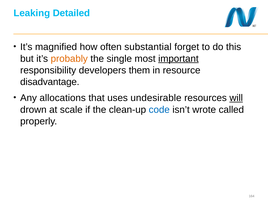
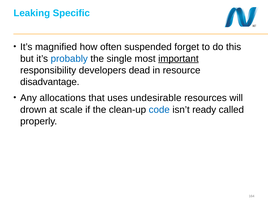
Detailed: Detailed -> Specific (71, 13)
substantial: substantial -> suspended (148, 47)
probably colour: orange -> blue (69, 59)
them: them -> dead (139, 70)
will underline: present -> none (236, 98)
wrote: wrote -> ready (204, 110)
